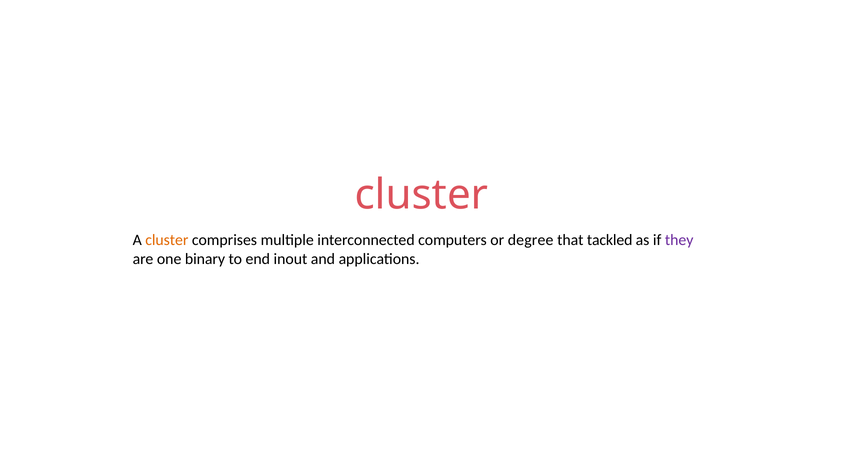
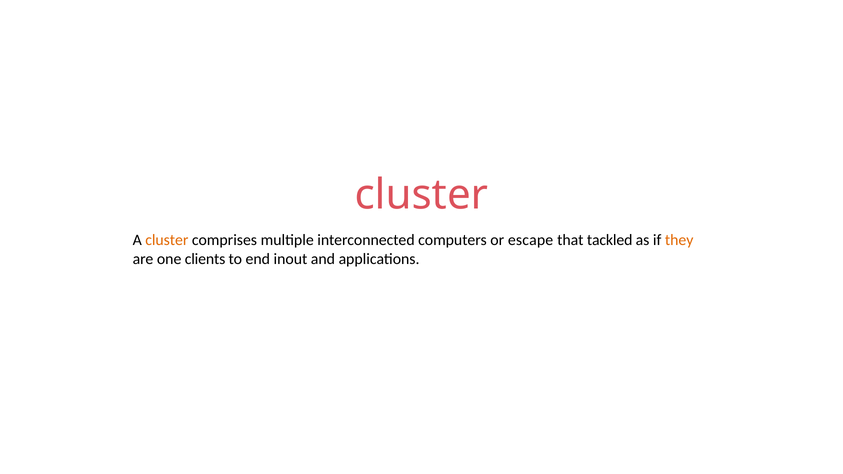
degree: degree -> escape (531, 240)
they colour: purple -> orange (679, 240)
binary: binary -> clients (205, 259)
